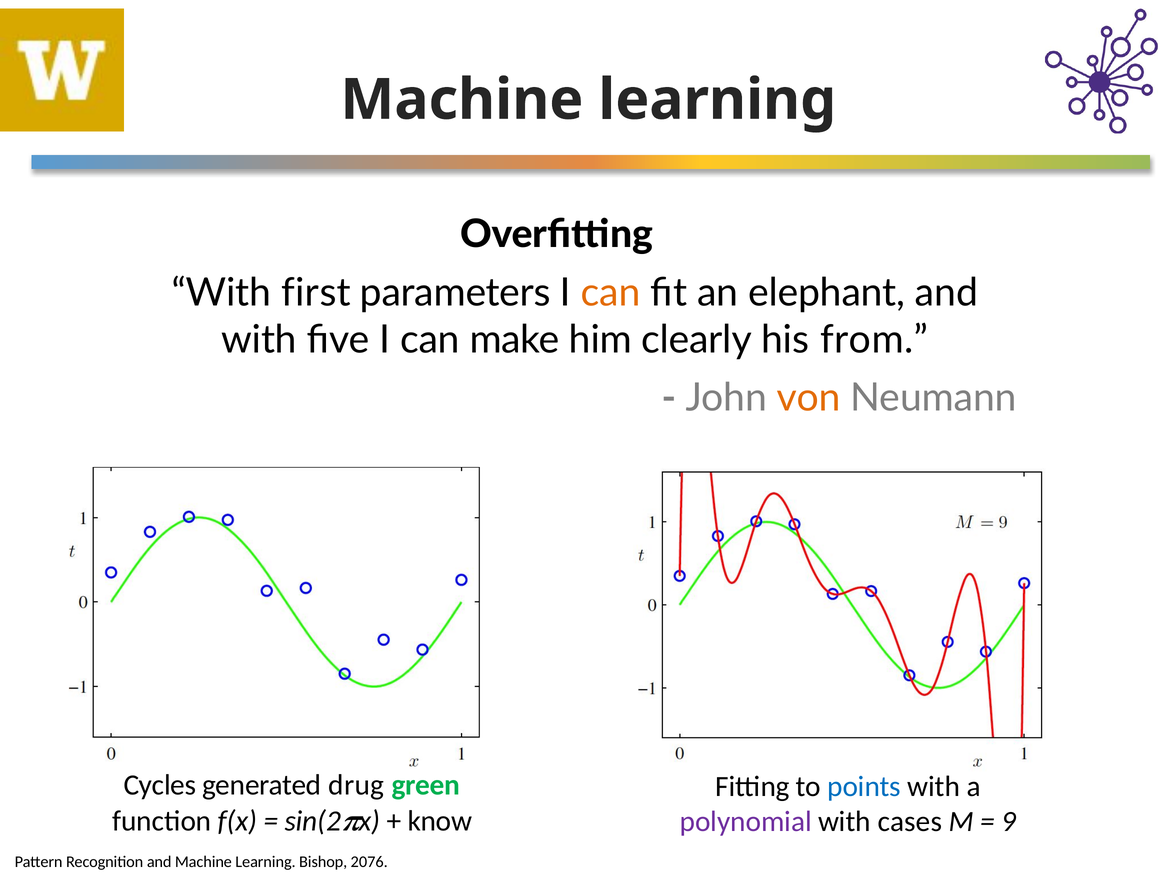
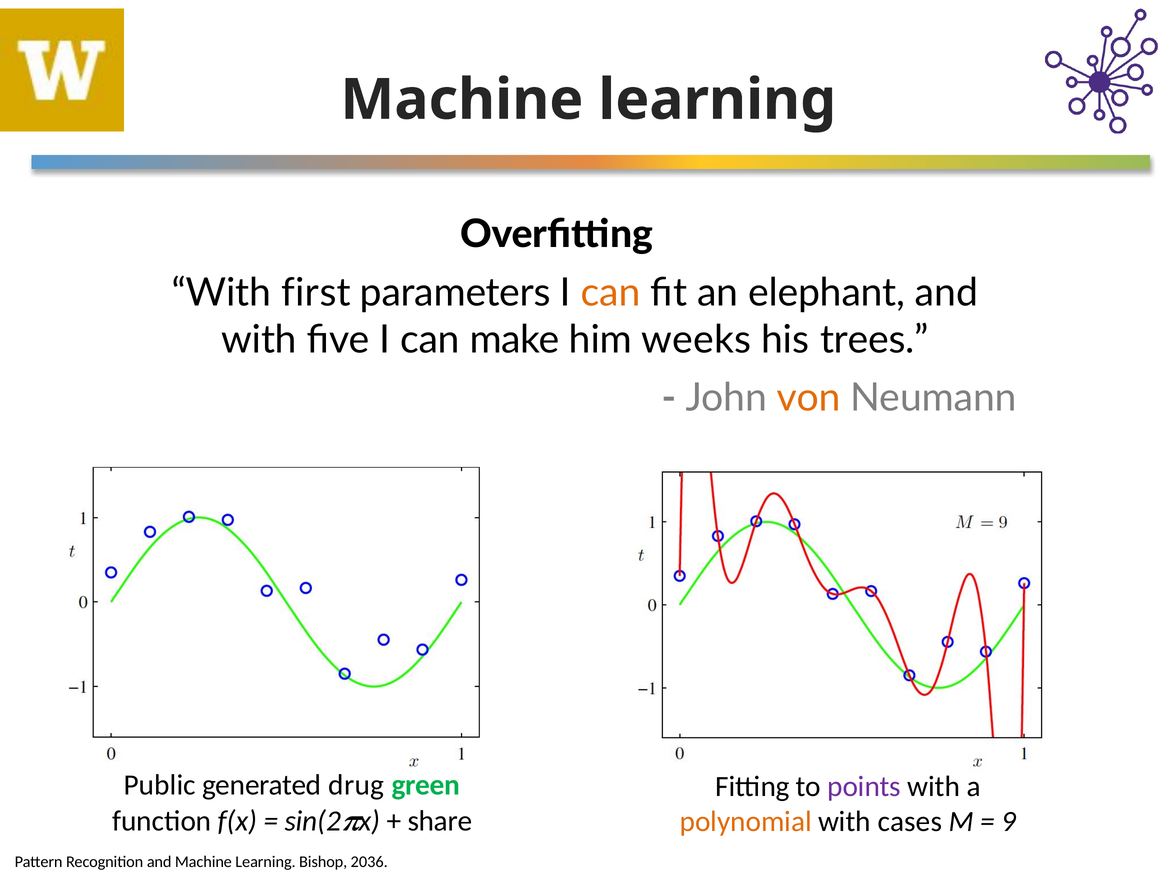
clearly: clearly -> weeks (696, 340)
from: from -> trees (874, 340)
Cycles: Cycles -> Public (160, 785)
points colour: blue -> purple (864, 787)
know: know -> share (440, 821)
polynomial colour: purple -> orange (746, 822)
2076: 2076 -> 2036 (369, 862)
